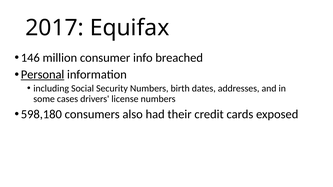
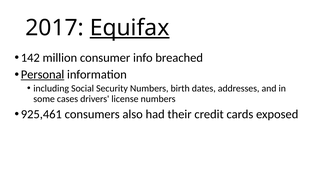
Equifax underline: none -> present (130, 28)
146: 146 -> 142 (30, 58)
598,180: 598,180 -> 925,461 (41, 114)
